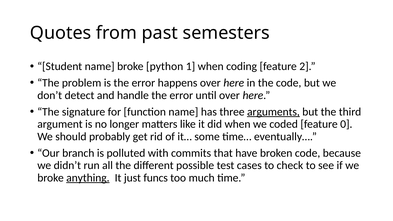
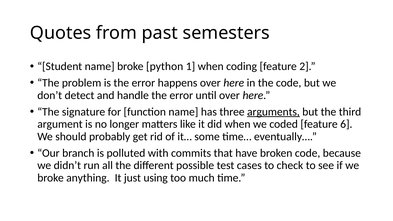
0: 0 -> 6 (346, 124)
anything underline: present -> none (88, 178)
funcs: funcs -> using (156, 178)
